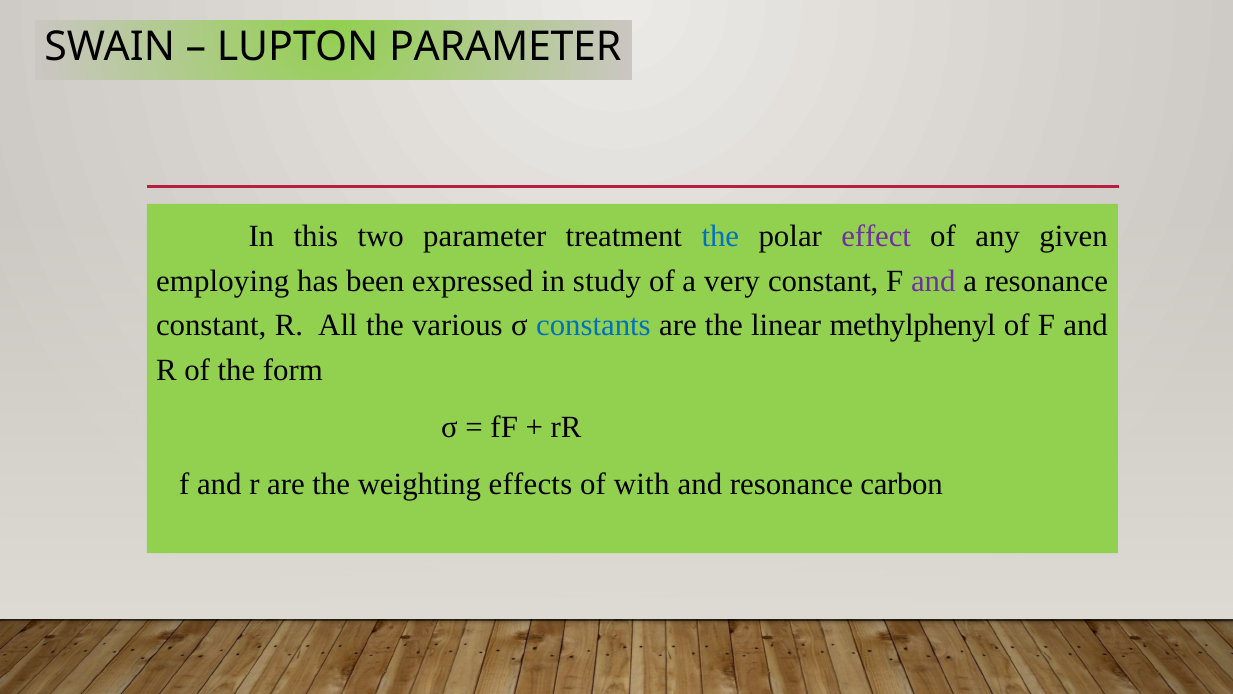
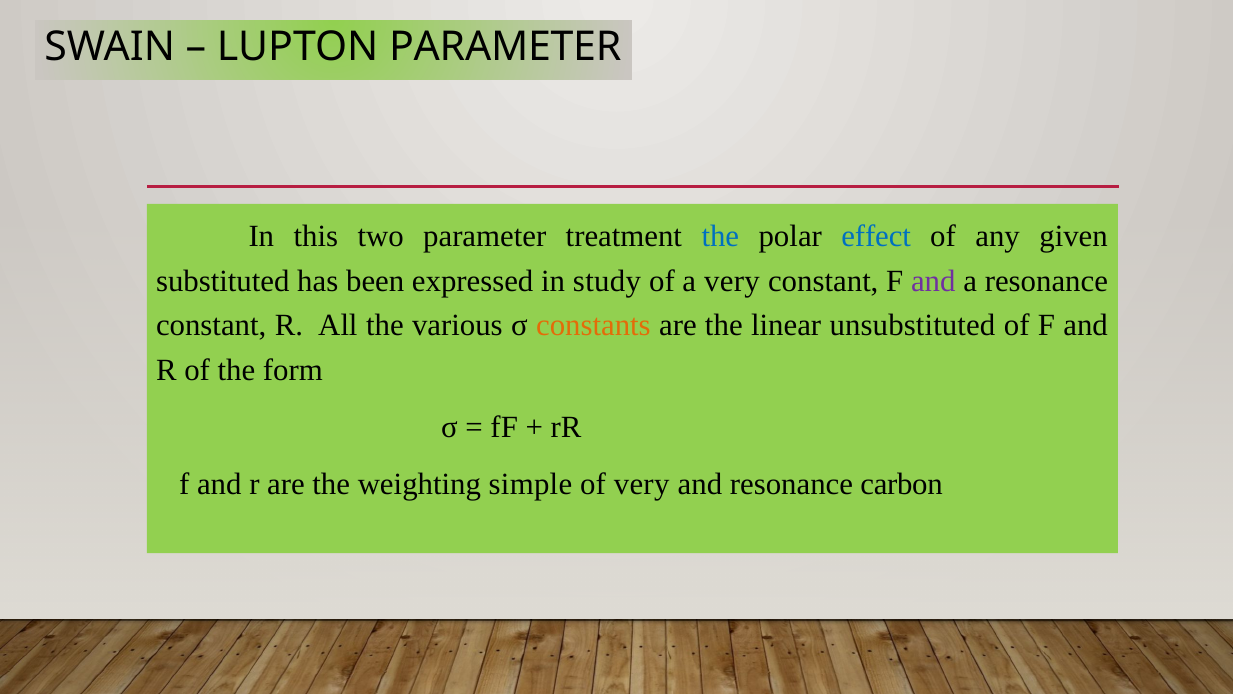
effect colour: purple -> blue (876, 237)
employing: employing -> substituted (223, 281)
constants colour: blue -> orange (593, 325)
methylphenyl: methylphenyl -> unsubstituted (912, 325)
effects: effects -> simple (530, 484)
of with: with -> very (642, 484)
